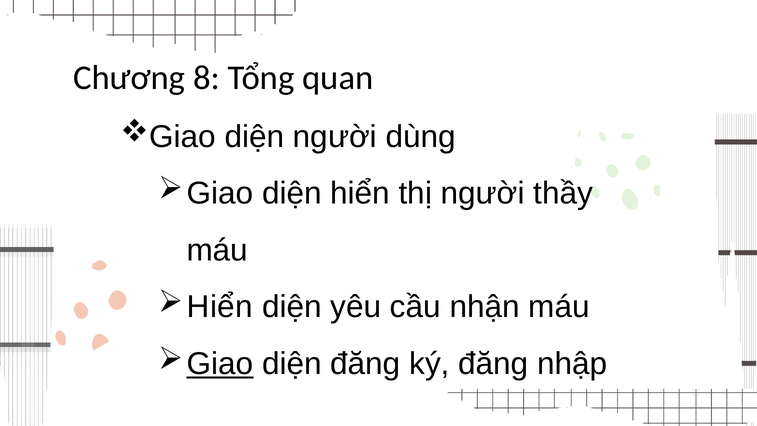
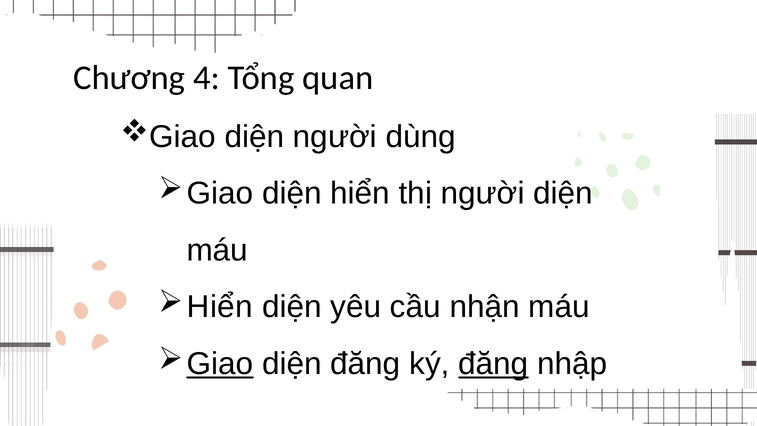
8: 8 -> 4 (206, 78)
người thầy: thầy -> diện (563, 193)
đăng underline: none -> present (493, 364)
